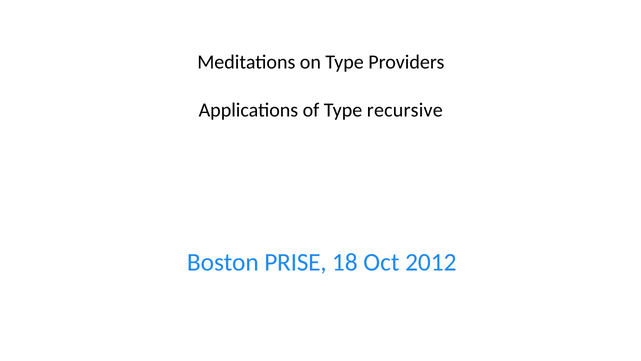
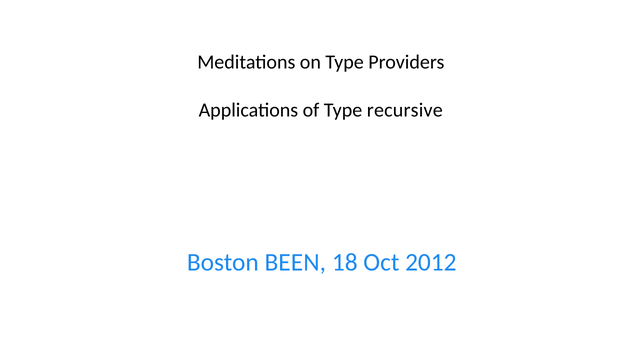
PRISE: PRISE -> BEEN (295, 262)
